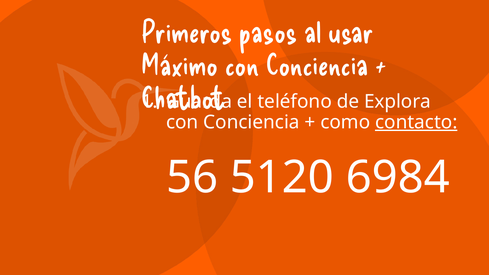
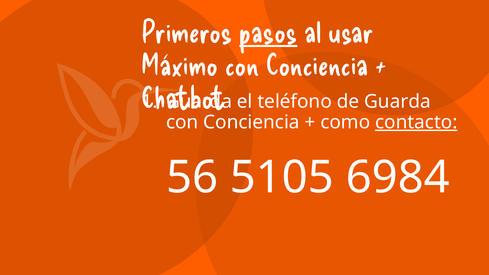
pasos underline: none -> present (268, 33)
de Explora: Explora -> Guarda (397, 102)
5120: 5120 -> 5105 (282, 177)
